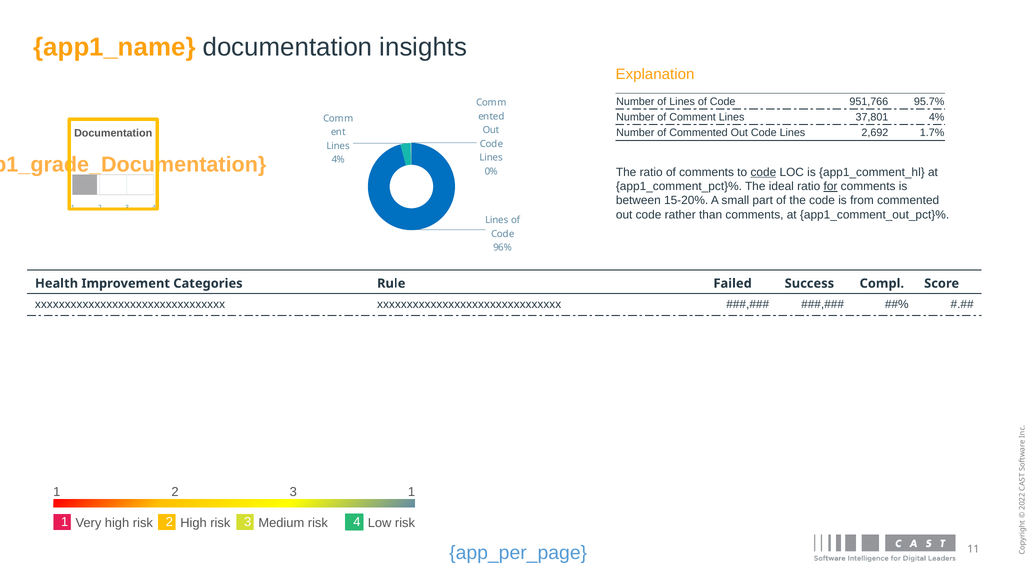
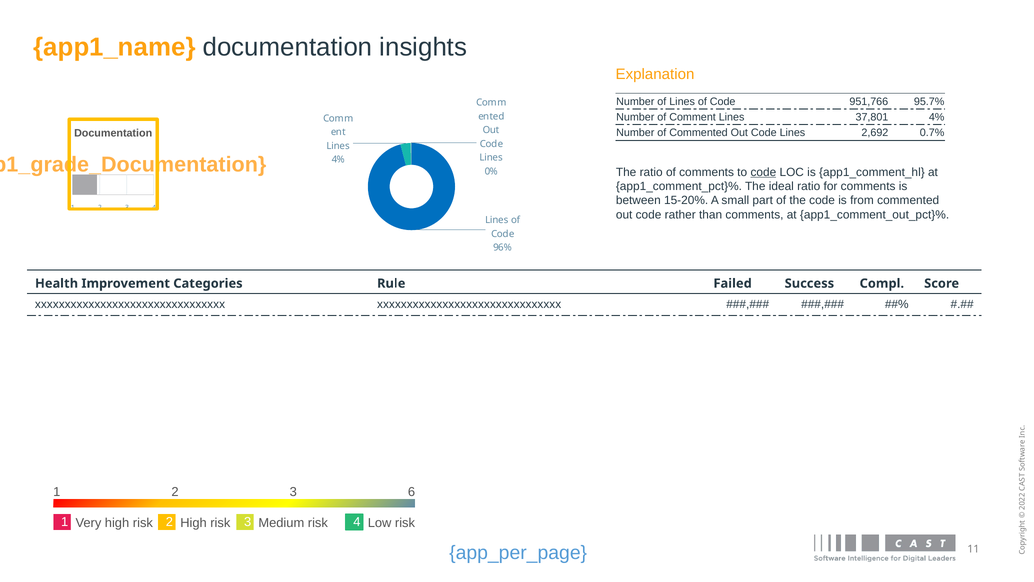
1.7%: 1.7% -> 0.7% (932, 133)
for underline: present -> none (831, 186)
1 1: 1 -> 6 (411, 492)
